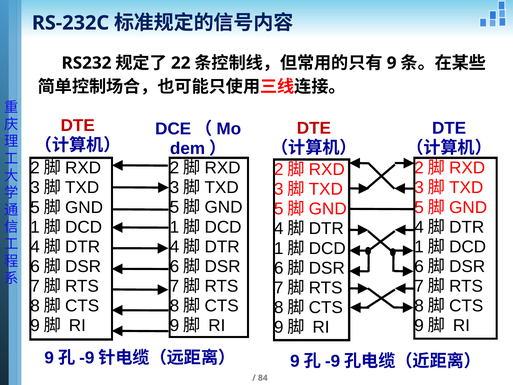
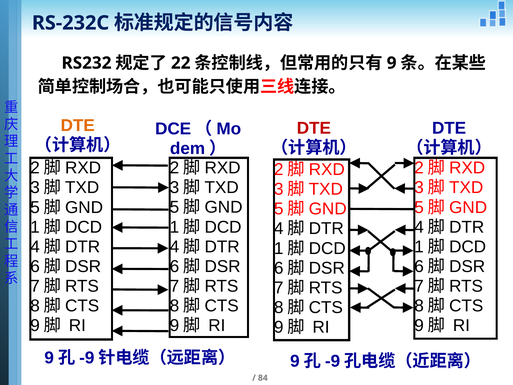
DTE colour: red -> orange (78, 126)
